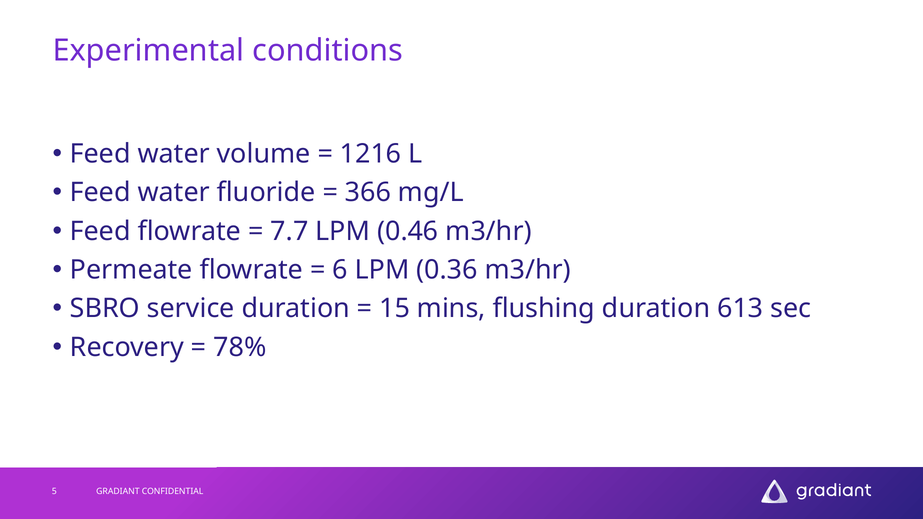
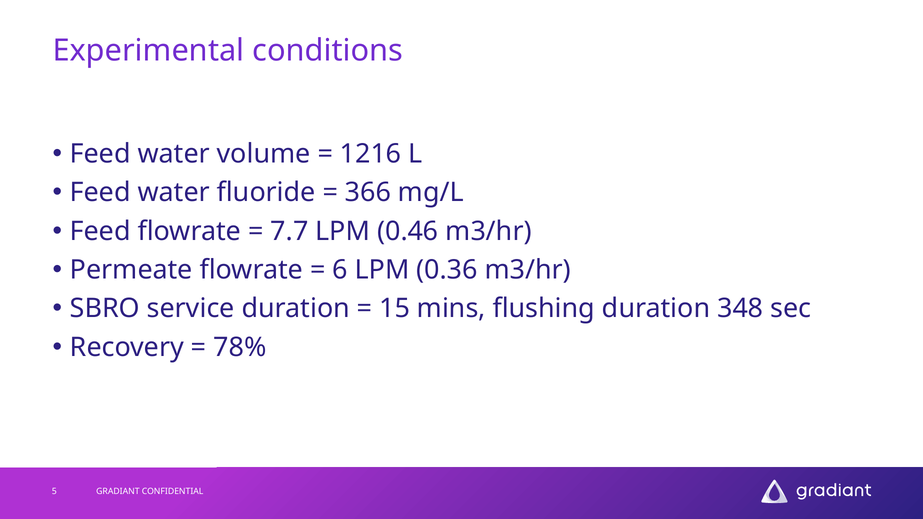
613: 613 -> 348 (740, 309)
